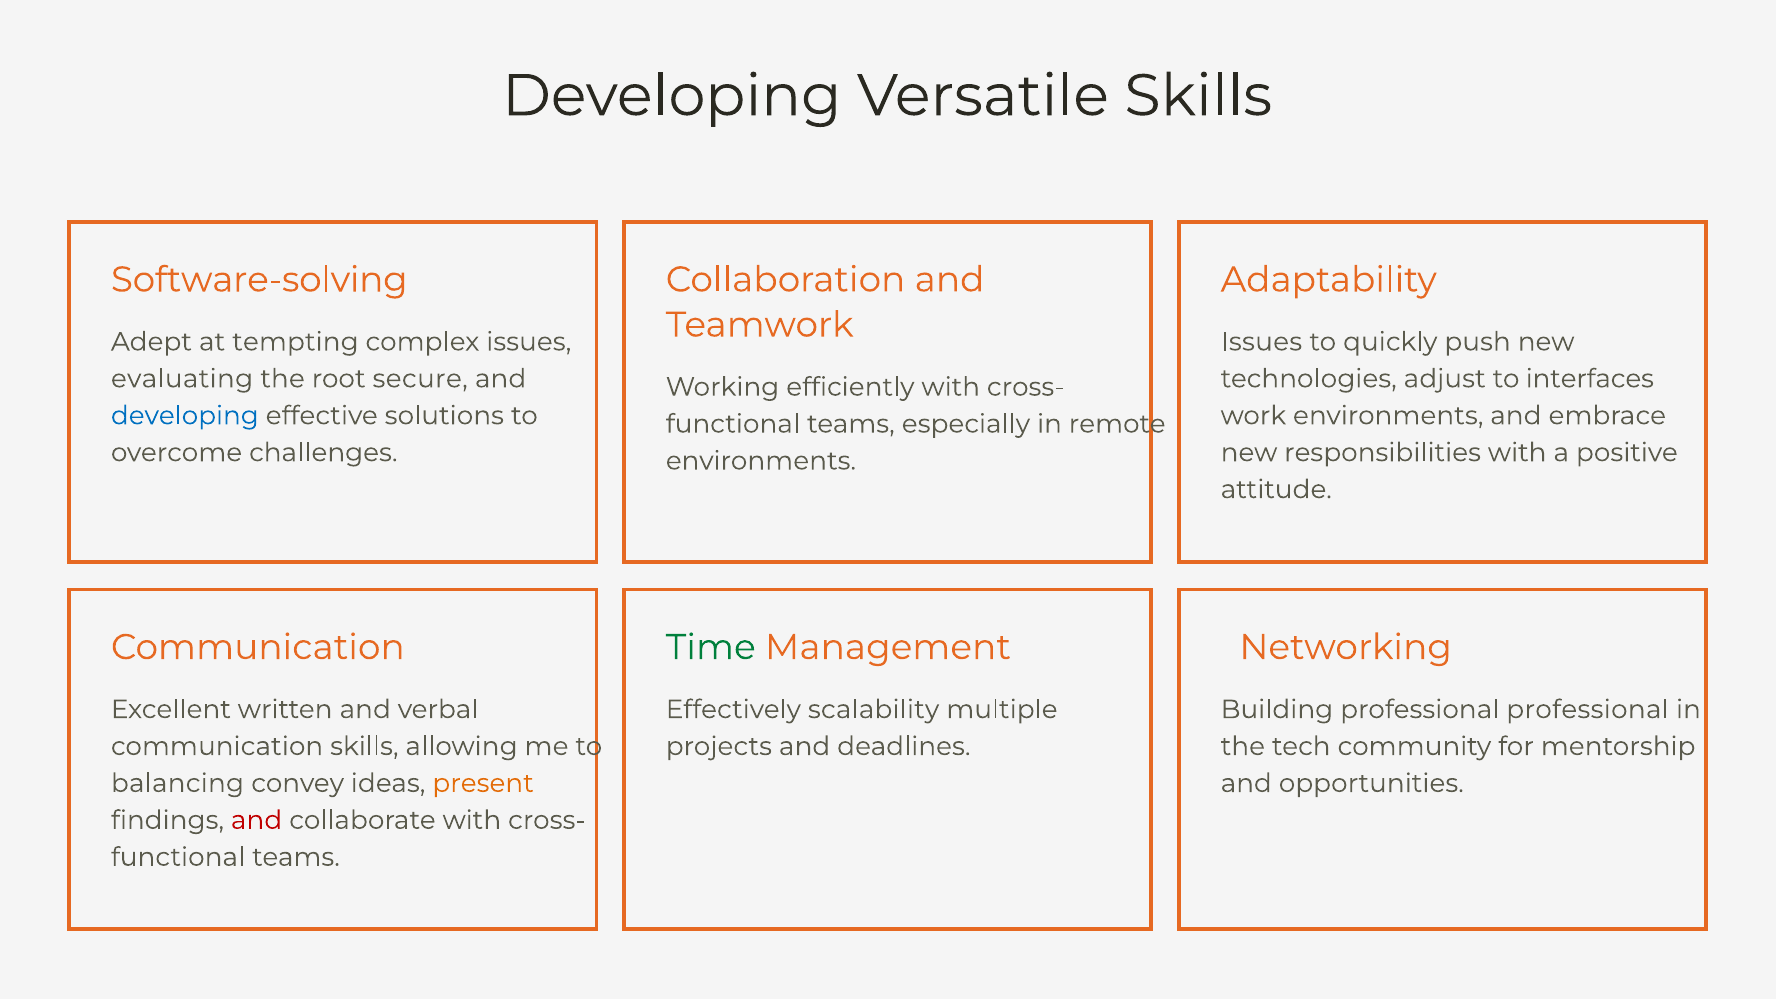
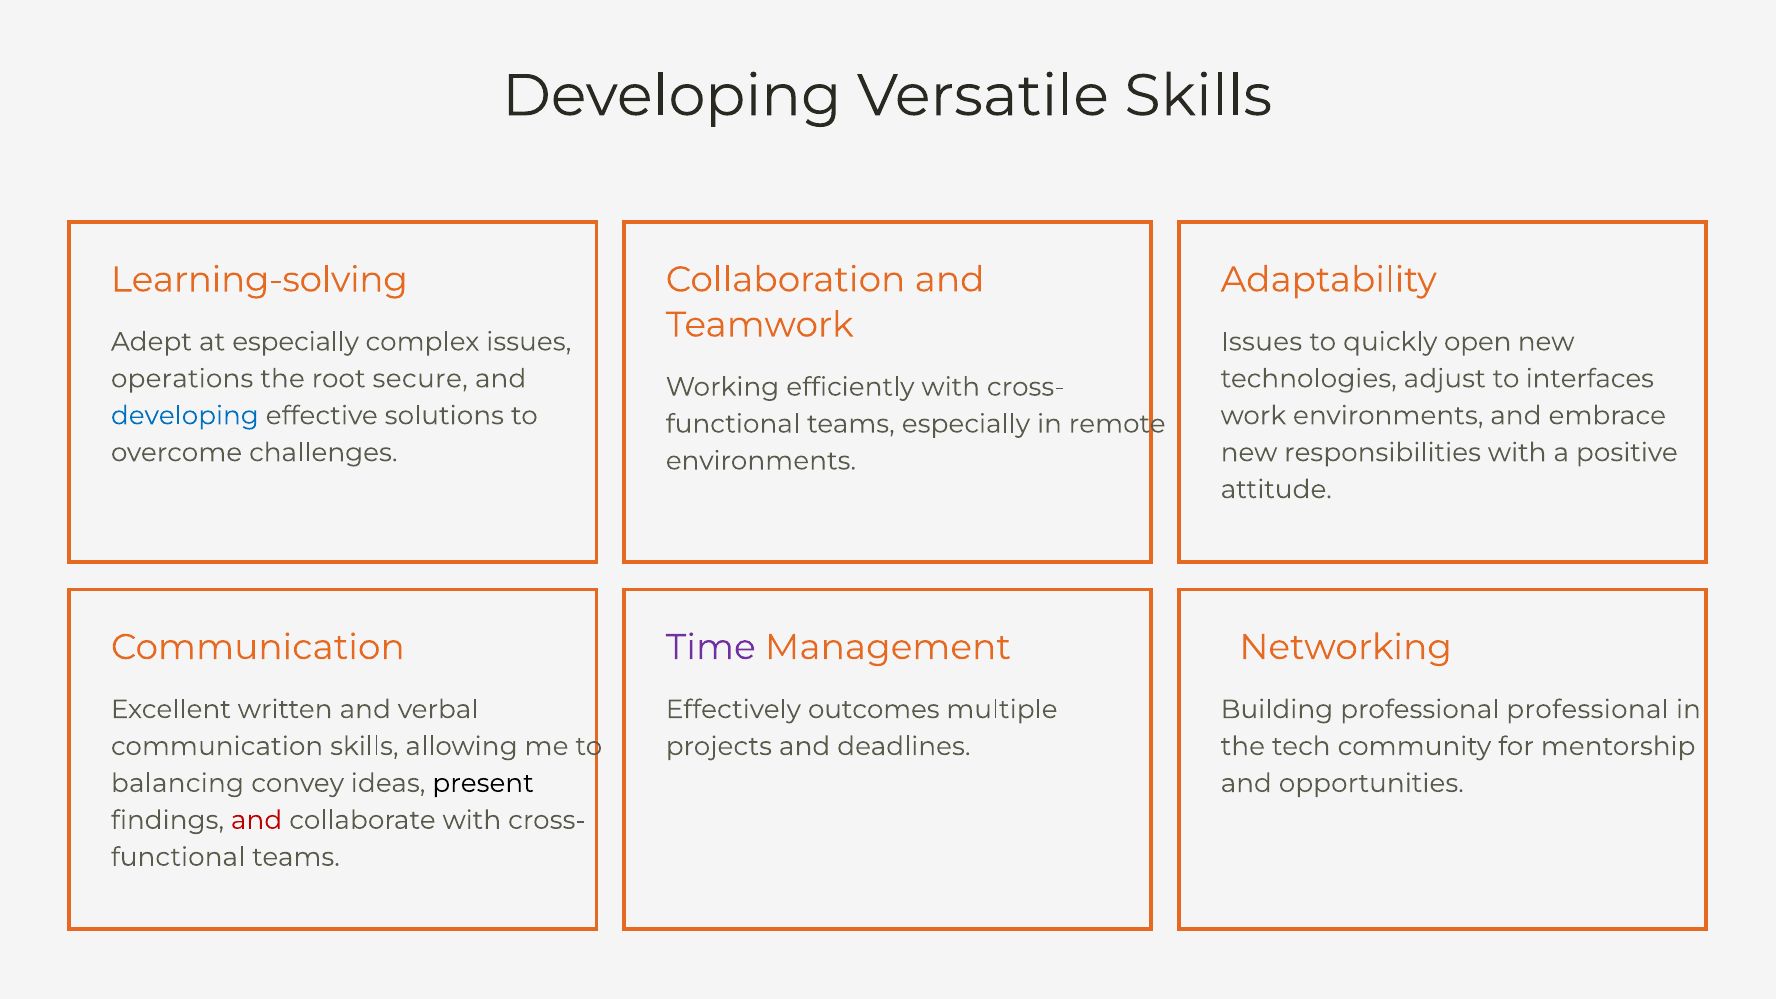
Software-solving: Software-solving -> Learning-solving (259, 280)
at tempting: tempting -> especially (296, 342)
push: push -> open (1478, 342)
evaluating: evaluating -> operations (182, 379)
Time colour: green -> purple (711, 647)
scalability: scalability -> outcomes (874, 709)
present colour: orange -> black (483, 783)
